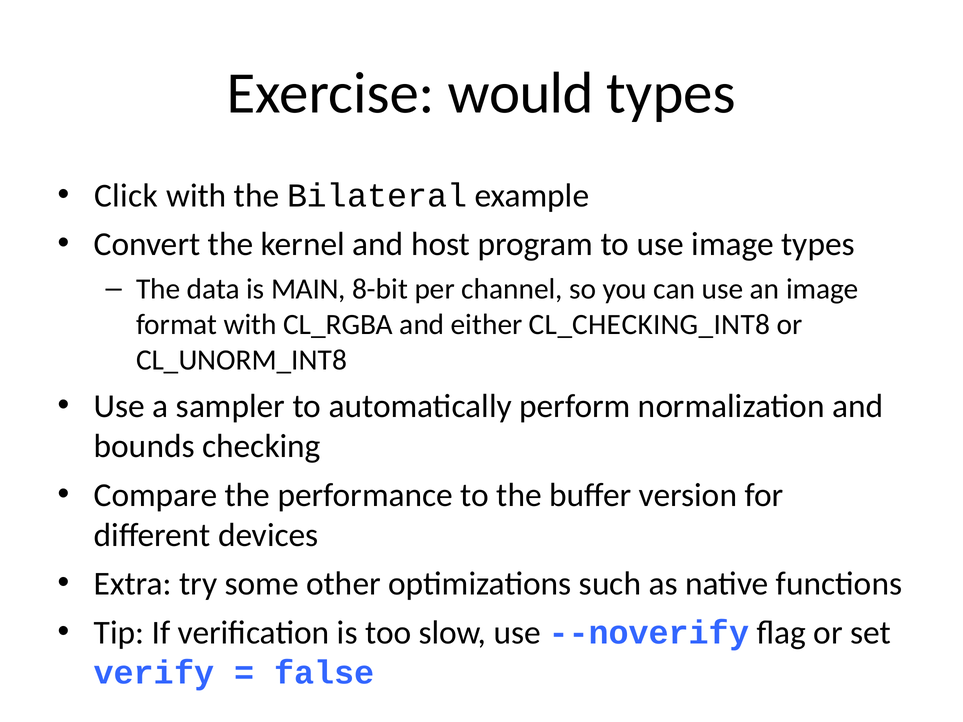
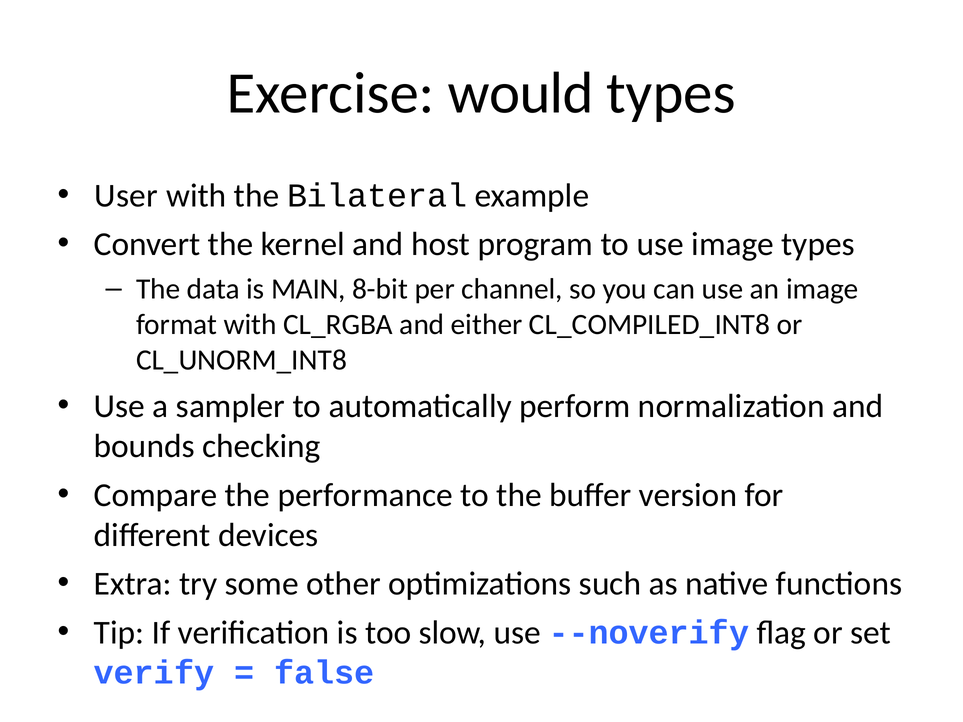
Click: Click -> User (126, 196)
CL_CHECKING_INT8: CL_CHECKING_INT8 -> CL_COMPILED_INT8 (650, 325)
